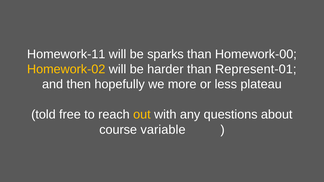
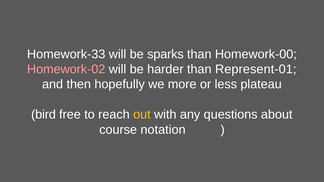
Homework-11: Homework-11 -> Homework-33 (66, 54)
Homework-02 colour: yellow -> pink (66, 69)
told: told -> bird (43, 115)
variable: variable -> notation (163, 130)
